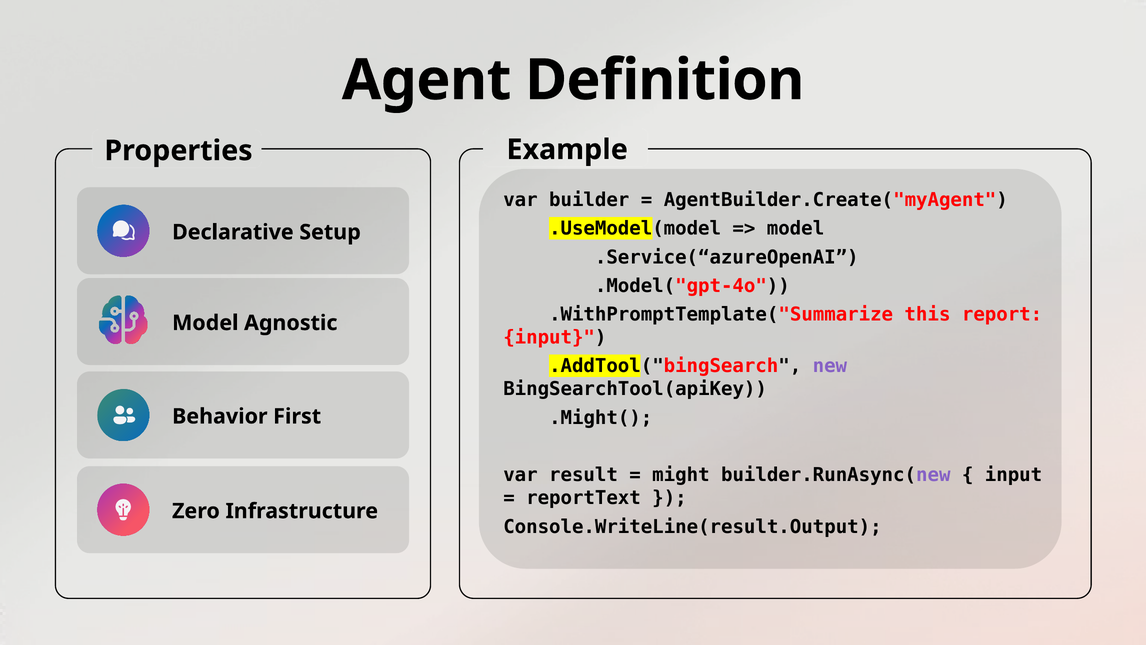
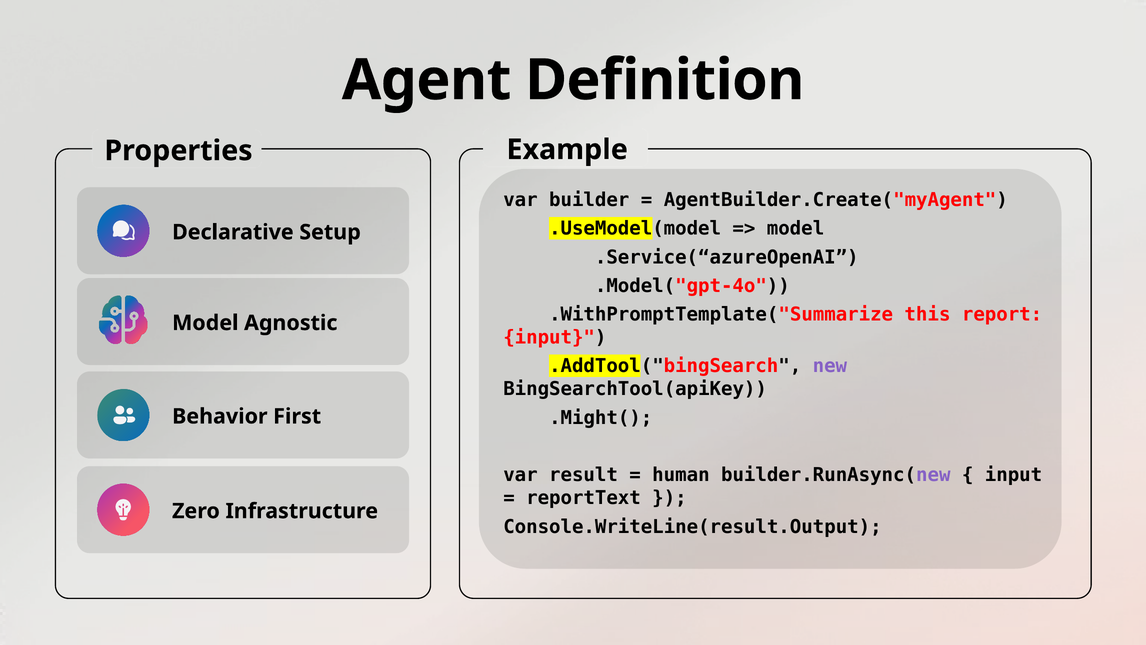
might: might -> human (681, 475)
